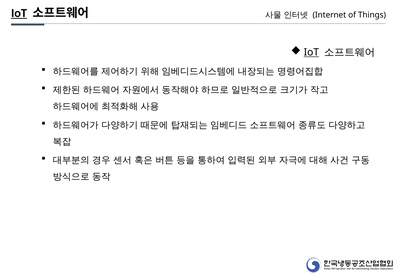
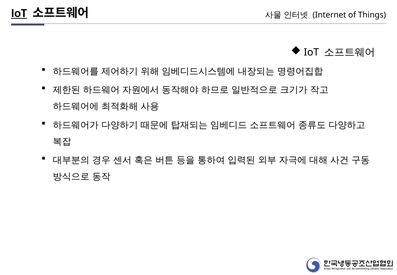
IoT underline: present -> none (311, 52)
